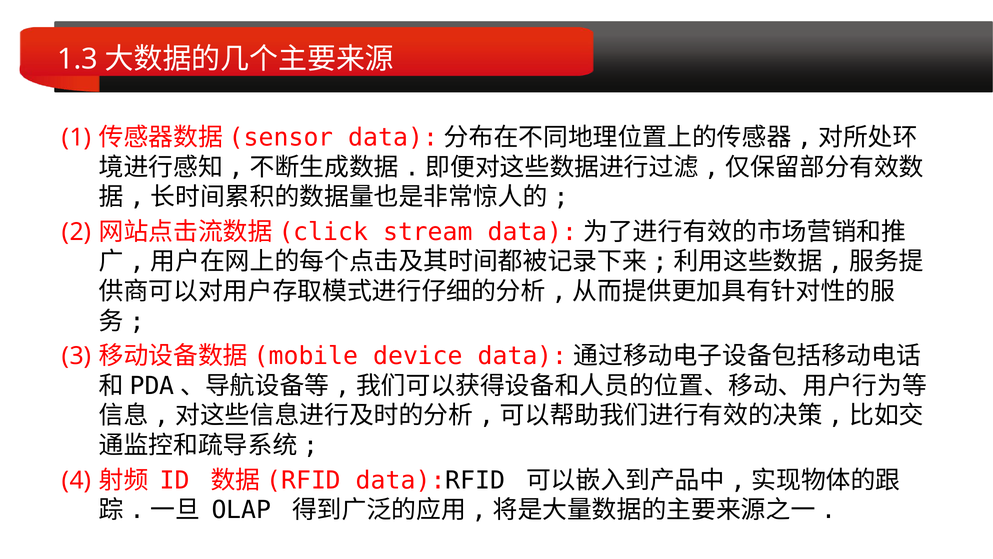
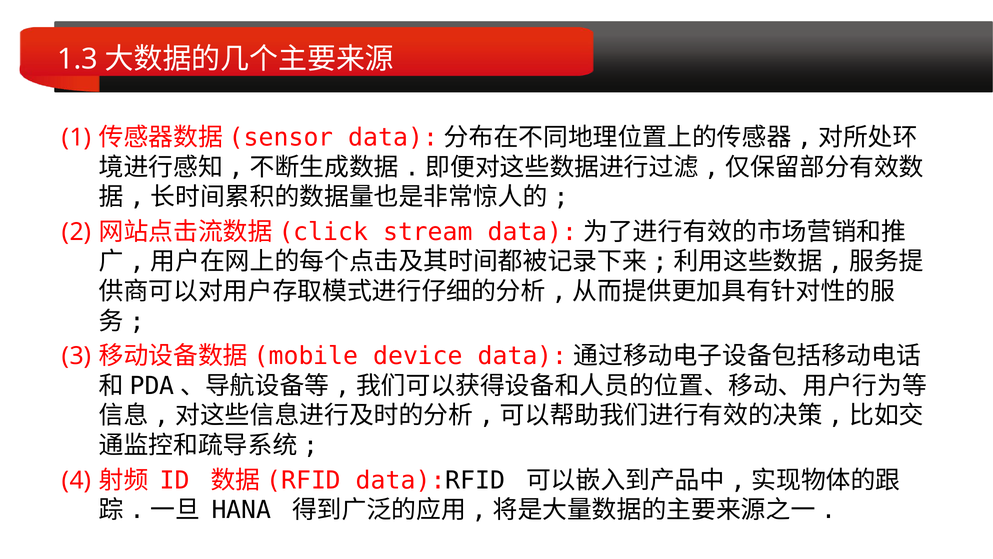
OLAP: OLAP -> HANA (241, 510)
